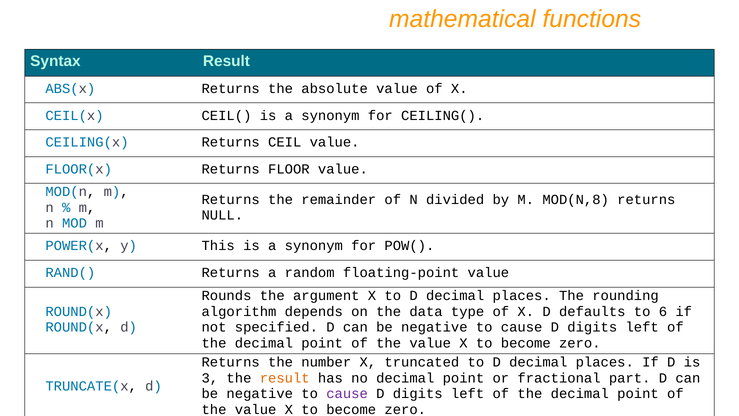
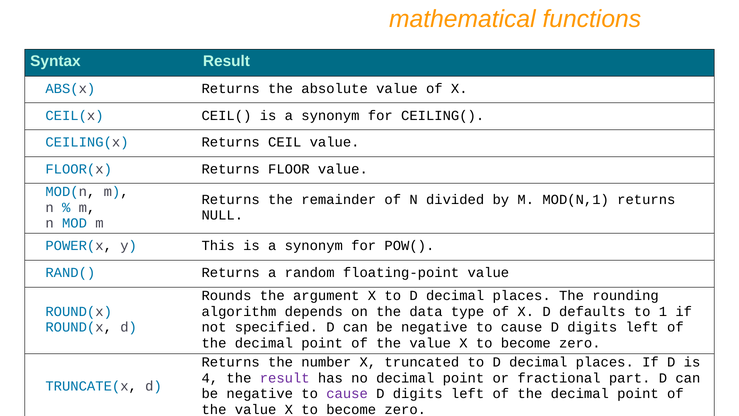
MOD(N,8: MOD(N,8 -> MOD(N,1 (576, 199)
6: 6 -> 1 (663, 311)
3: 3 -> 4 (210, 378)
result colour: orange -> purple (285, 378)
